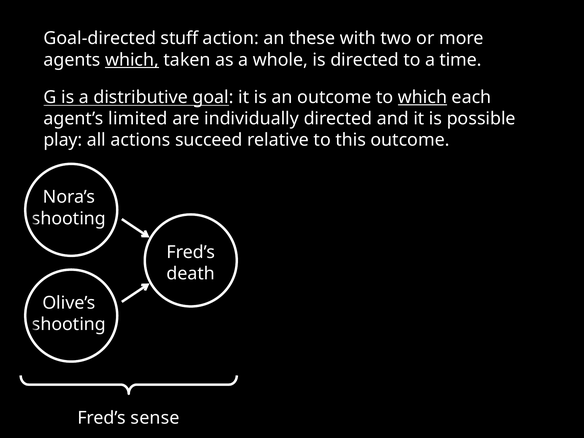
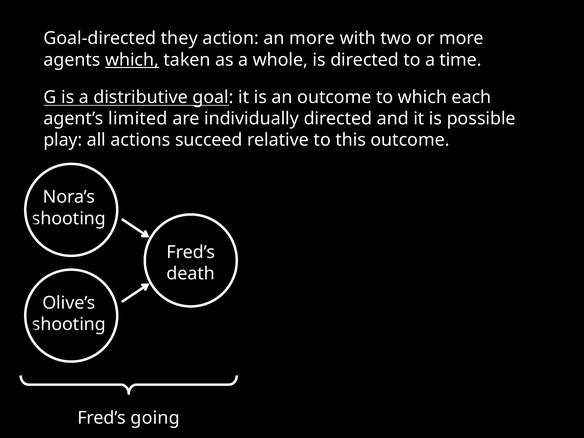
stuff: stuff -> they (179, 38)
an these: these -> more (312, 38)
which underline: present -> none (422, 97)
sense: sense -> going (155, 418)
